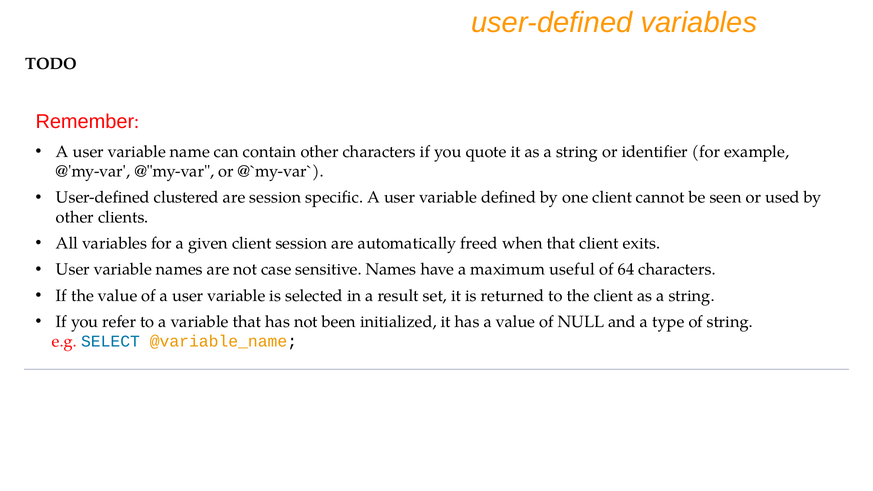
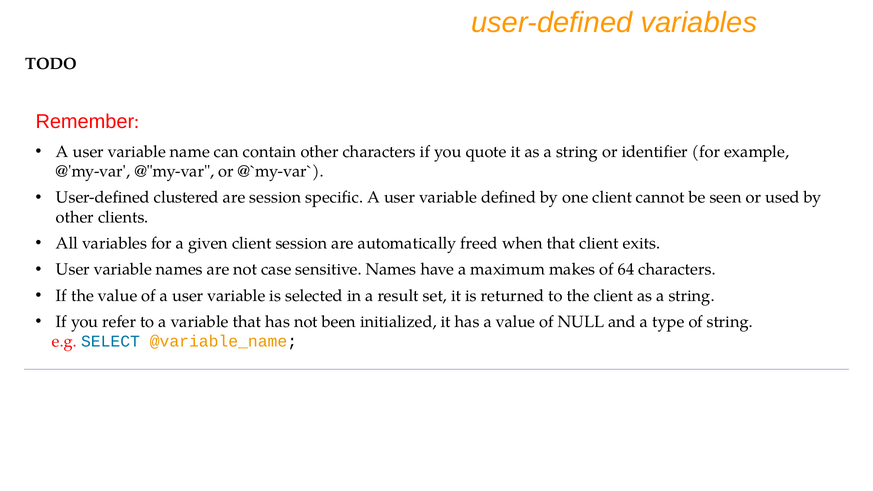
useful: useful -> makes (572, 270)
